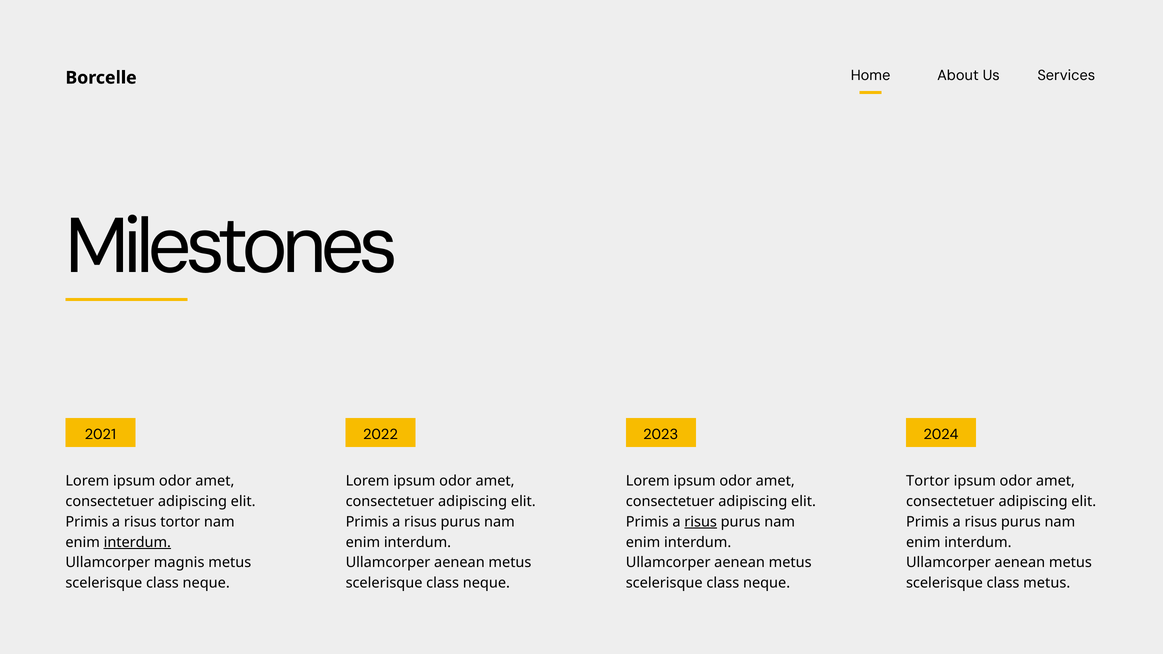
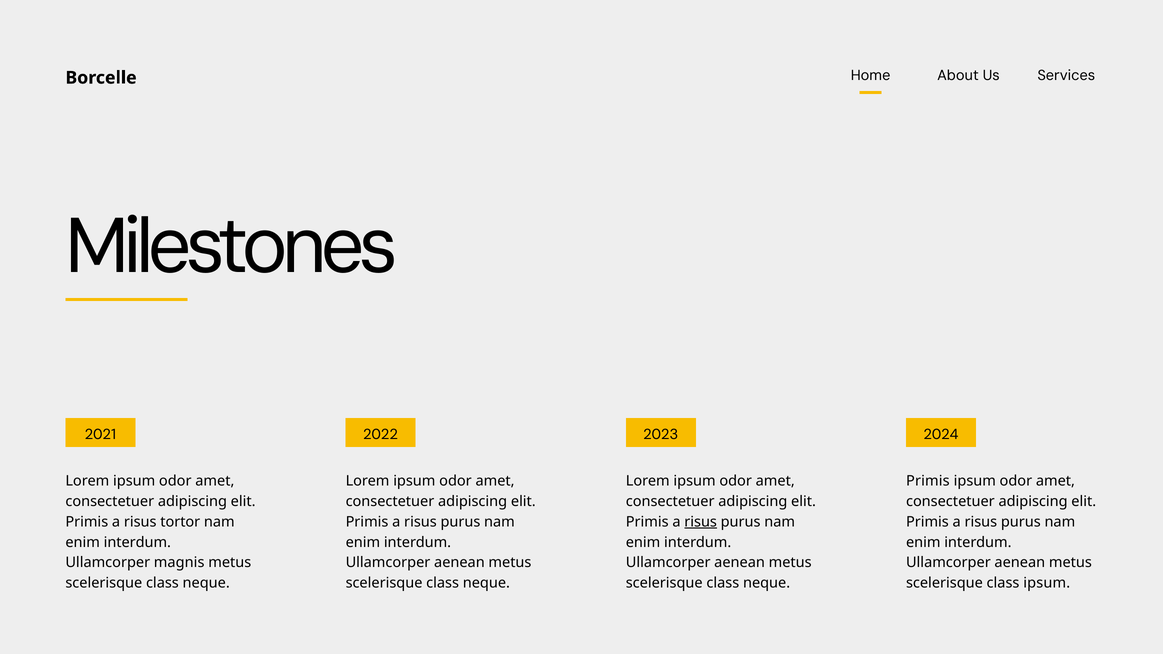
Tortor: Tortor -> Primis (928, 481)
interdum underline: present -> none (137, 542)
class metus: metus -> ipsum (1047, 583)
